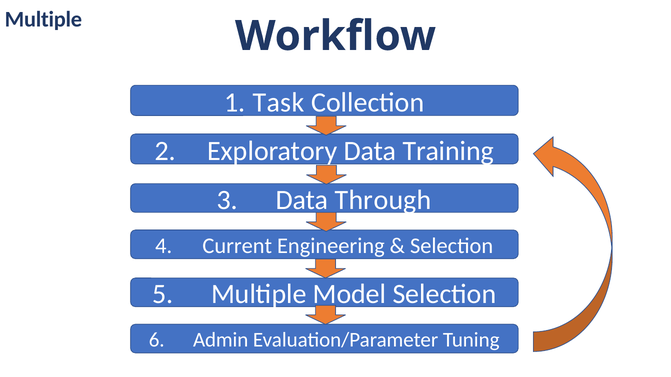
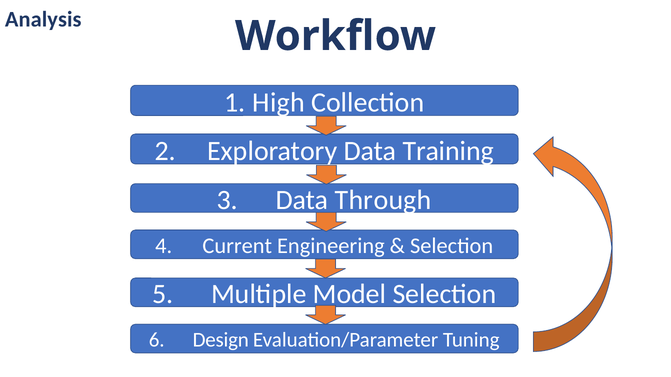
Multiple: Multiple -> Analysis (43, 19)
Task: Task -> High (279, 102)
Admin: Admin -> Design (221, 340)
